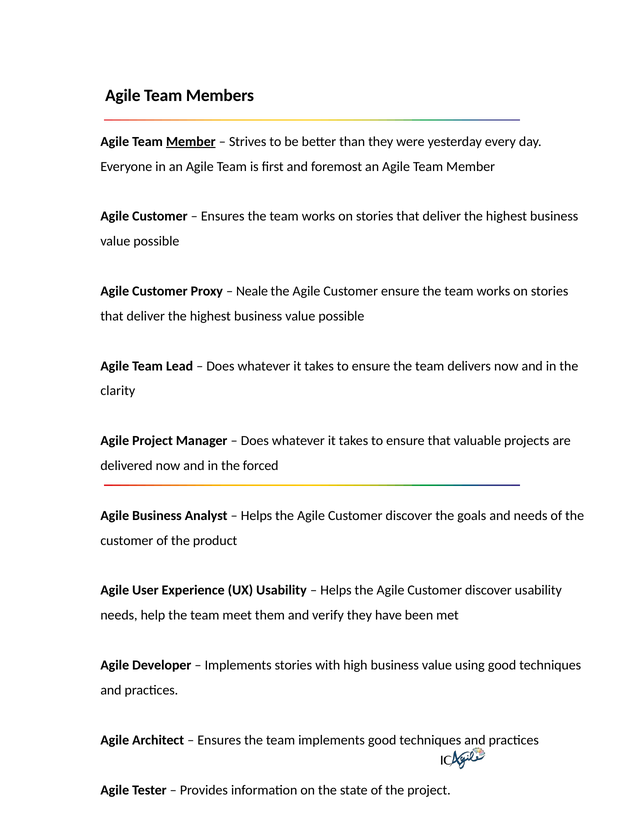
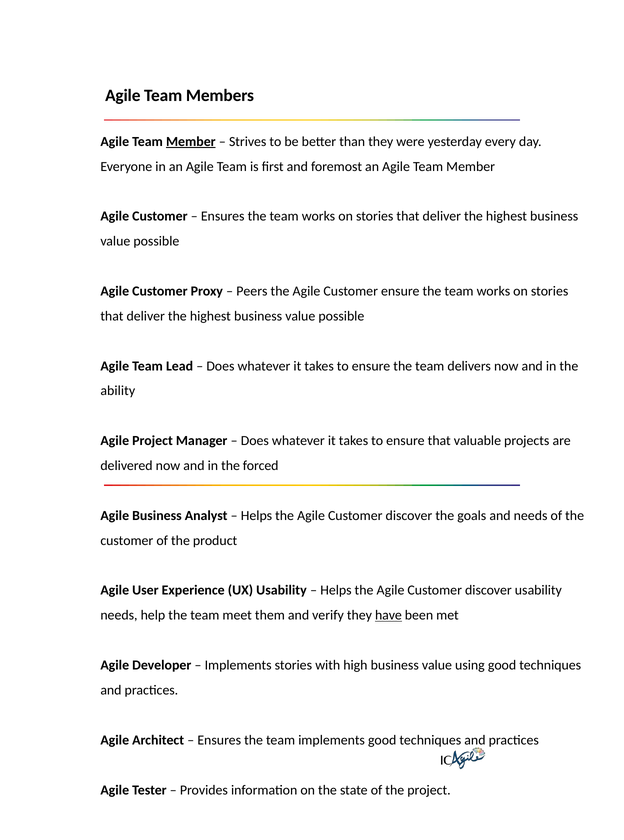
Neale: Neale -> Peers (252, 291)
clarity: clarity -> ability (118, 391)
have underline: none -> present (388, 616)
